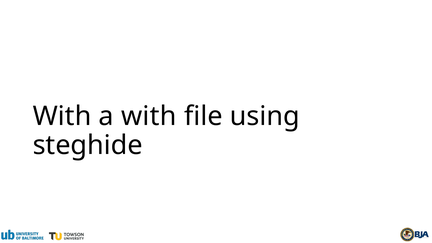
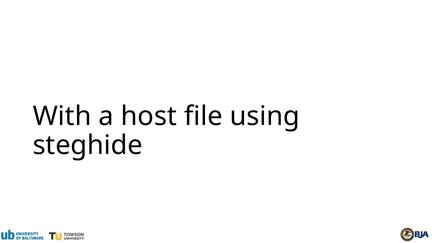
a with: with -> host (149, 116)
